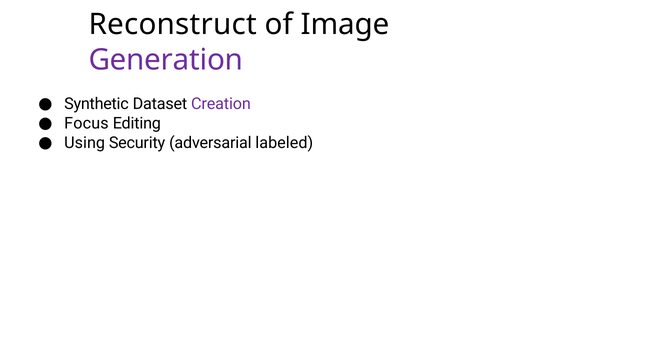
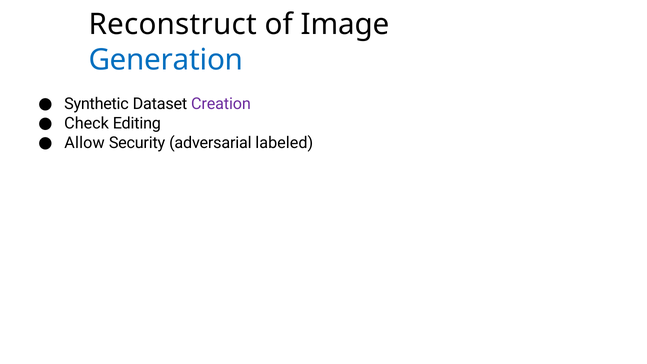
Generation colour: purple -> blue (166, 60)
Focus: Focus -> Check (87, 123)
Using: Using -> Allow (85, 143)
